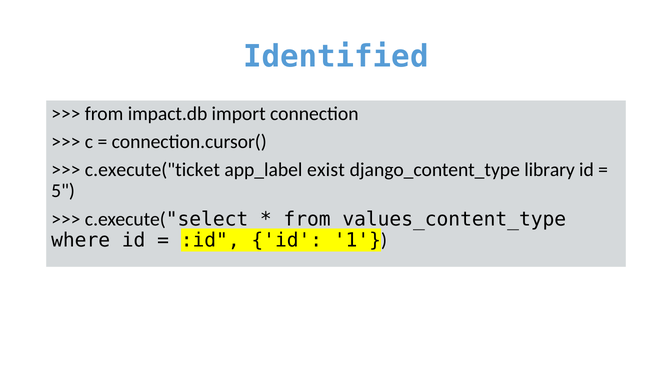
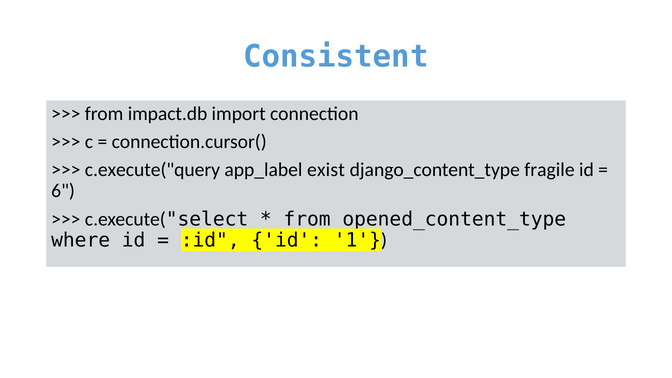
Identified: Identified -> Consistent (336, 56)
c.execute("ticket: c.execute("ticket -> c.execute("query (152, 170)
library: library -> fragile (549, 170)
5: 5 -> 6 (63, 191)
values_content_type: values_content_type -> opened_content_type (454, 219)
